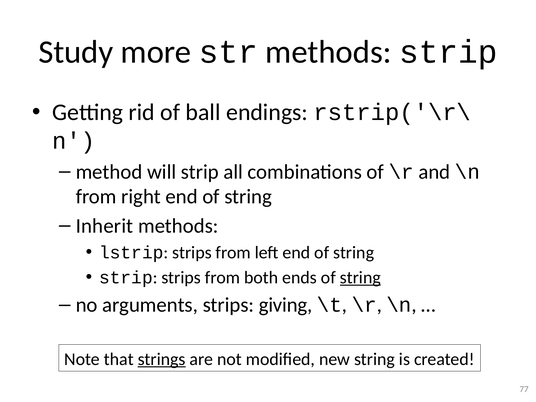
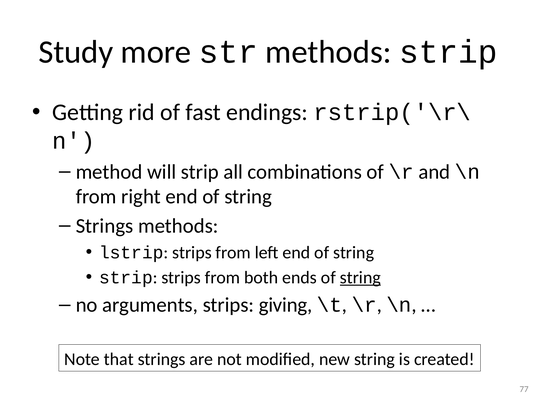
ball: ball -> fast (203, 112)
Inherit: Inherit -> Strings (105, 226)
strings underline: present -> none (162, 359)
